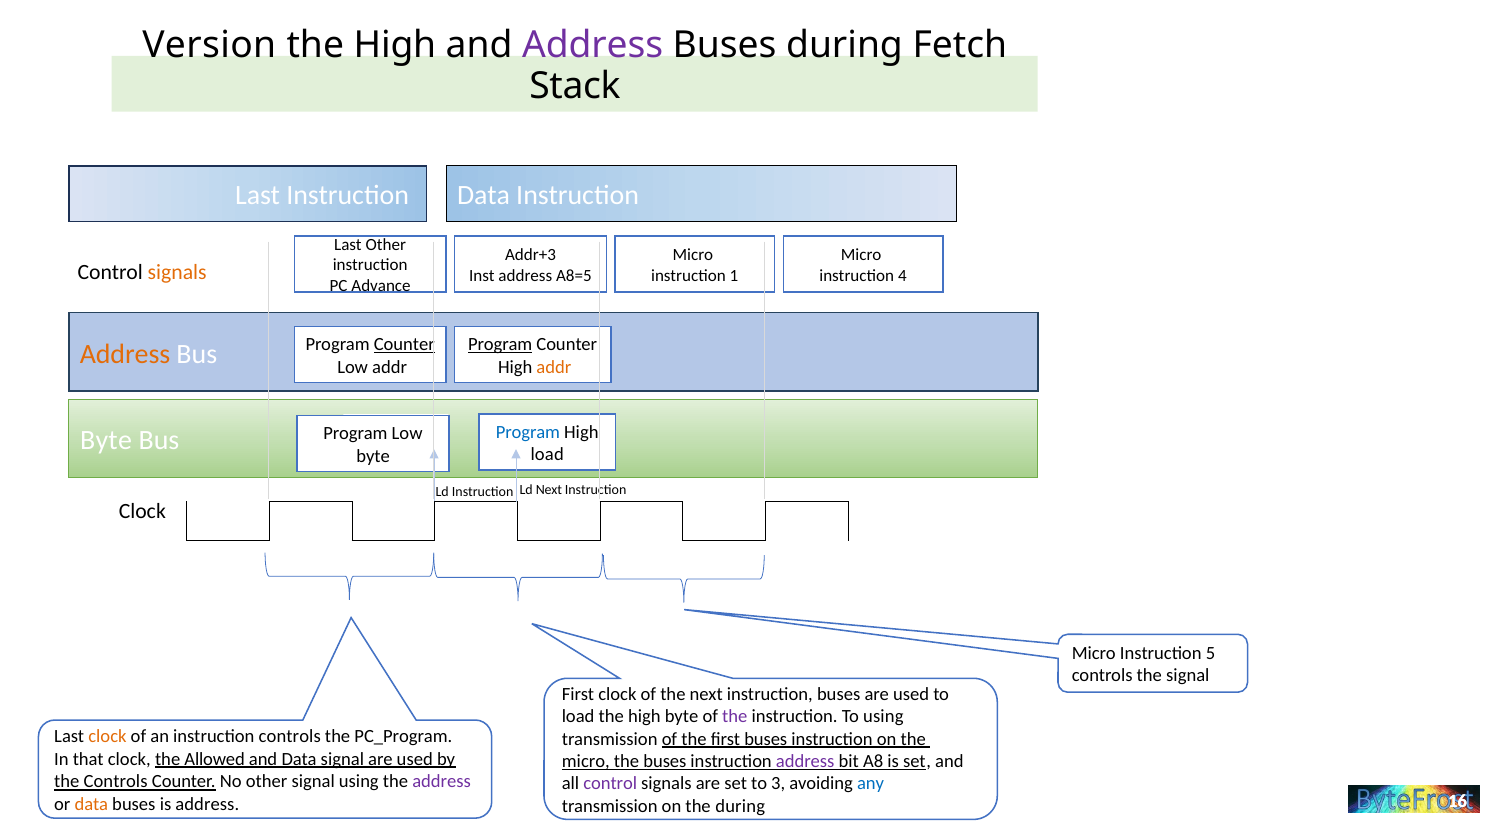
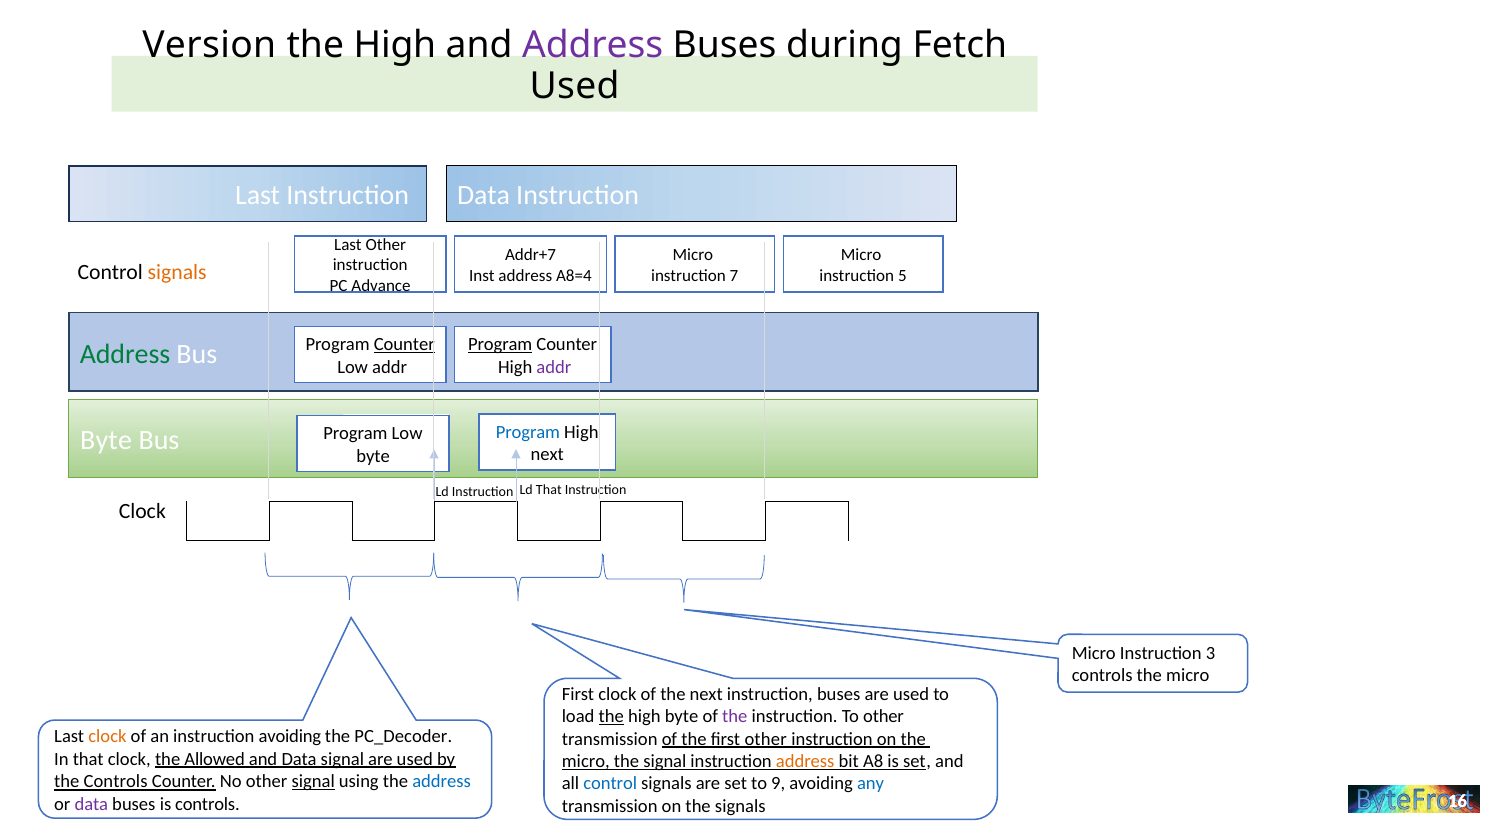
Stack: Stack -> Used (575, 86)
Addr+3: Addr+3 -> Addr+7 (530, 255)
A8=5: A8=5 -> A8=4 (574, 275)
1: 1 -> 7 (734, 275)
4: 4 -> 5 (902, 275)
Address colour: orange -> green (125, 354)
addr colour: orange -> purple (554, 367)
load: load -> next (547, 454)
Ld Next: Next -> That (549, 489)
5: 5 -> 3 (1210, 653)
controls the signal: signal -> micro (1188, 675)
the underline: none -> present (611, 716)
To using: using -> other (884, 716)
instruction controls: controls -> avoiding (290, 736)
PC_Program: PC_Program -> PC_Decoder (403, 736)
first buses: buses -> other (766, 739)
the buses: buses -> signal (665, 761)
address colour: purple -> orange (805, 761)
signal underline: none -> present (313, 781)
address colour: purple -> blue (442, 781)
control colour: purple -> blue (610, 783)
3: 3 -> 9 (778, 783)
data colour: orange -> purple (91, 803)
is address: address -> controls (207, 803)
the during: during -> signals (740, 806)
